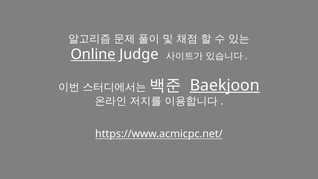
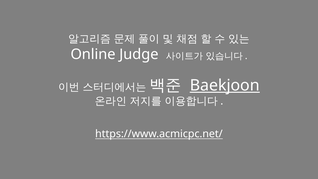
Online underline: present -> none (93, 54)
